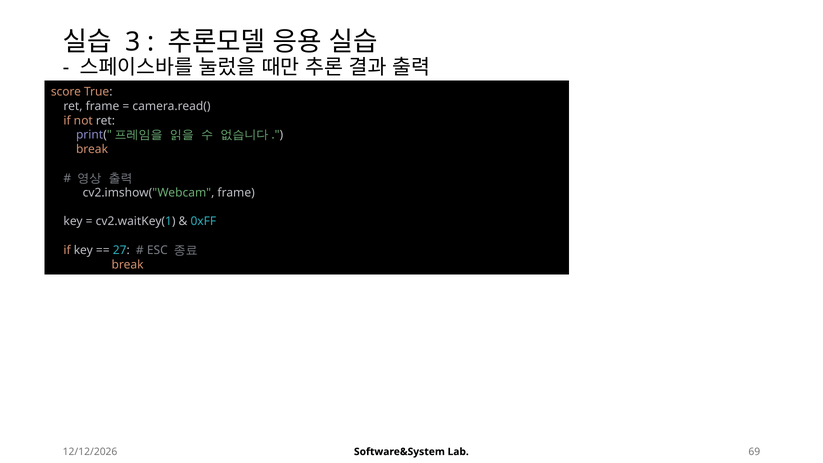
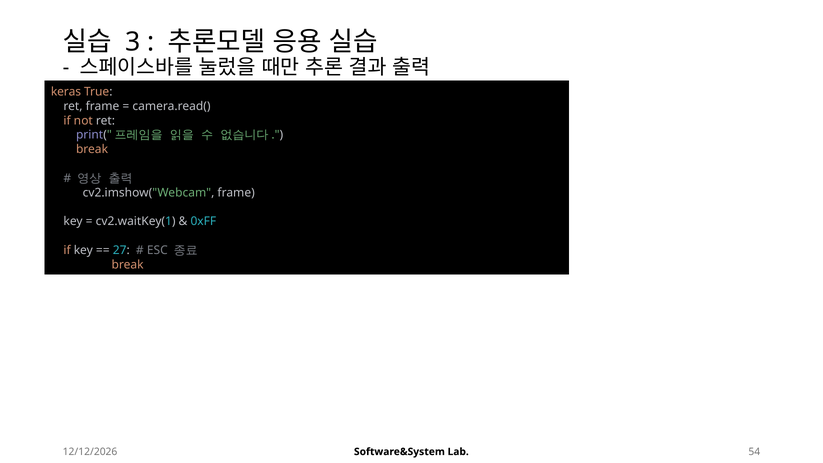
score: score -> keras (66, 92)
69: 69 -> 54 (754, 452)
